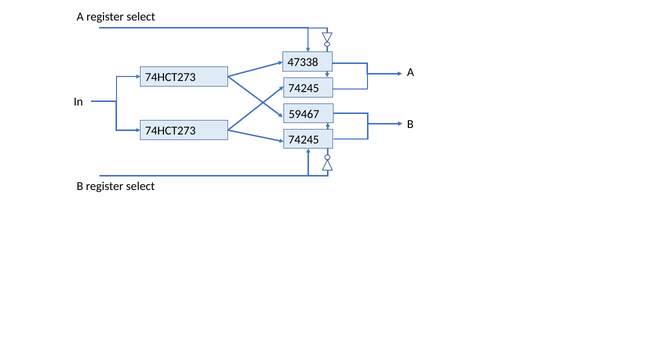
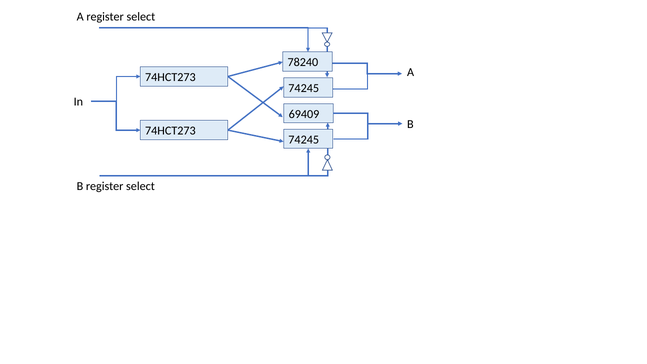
47338: 47338 -> 78240 (303, 62)
59467: 59467 -> 69409 (304, 114)
